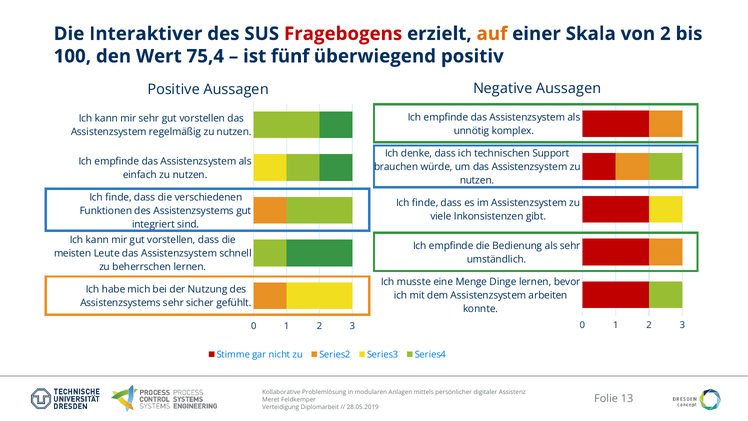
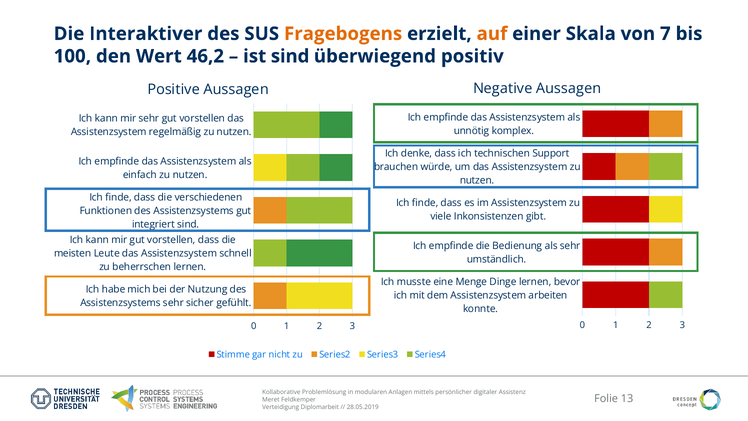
Fragebogens colour: red -> orange (343, 34)
von 2: 2 -> 7 (665, 34)
75,4: 75,4 -> 46,2 (205, 56)
ist fünf: fünf -> sind (290, 56)
